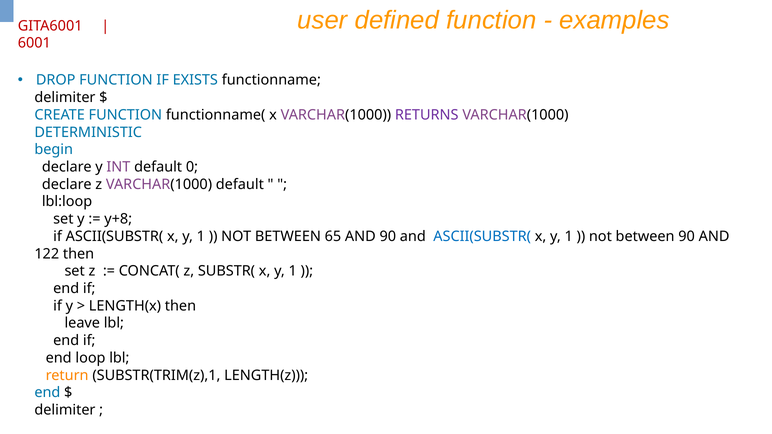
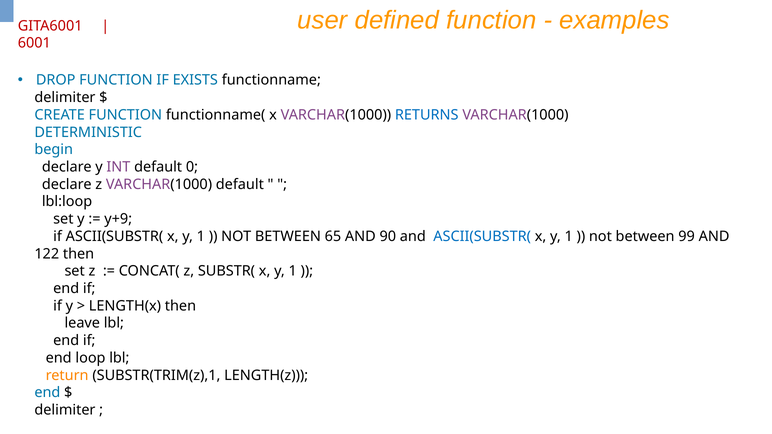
RETURNS colour: purple -> blue (427, 115)
y+8: y+8 -> y+9 (118, 219)
between 90: 90 -> 99 (687, 237)
